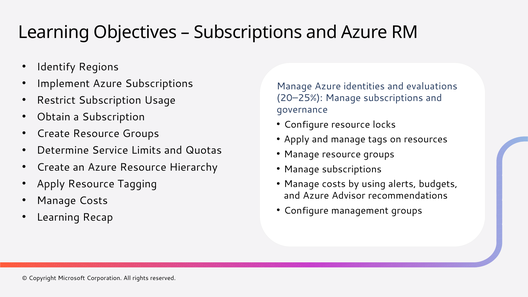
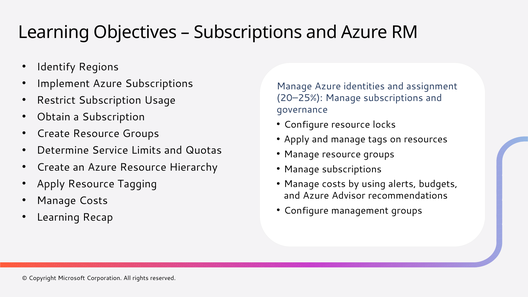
evaluations: evaluations -> assignment (432, 86)
